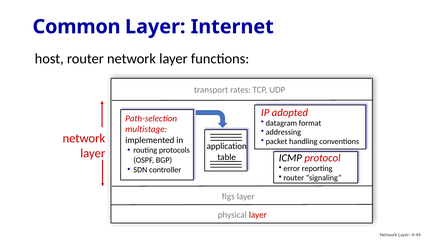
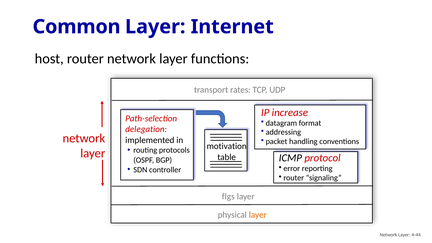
adopted: adopted -> increase (290, 113)
multistage: multistage -> delegation (146, 129)
application: application -> motivation (227, 146)
layer colour: red -> orange (258, 215)
